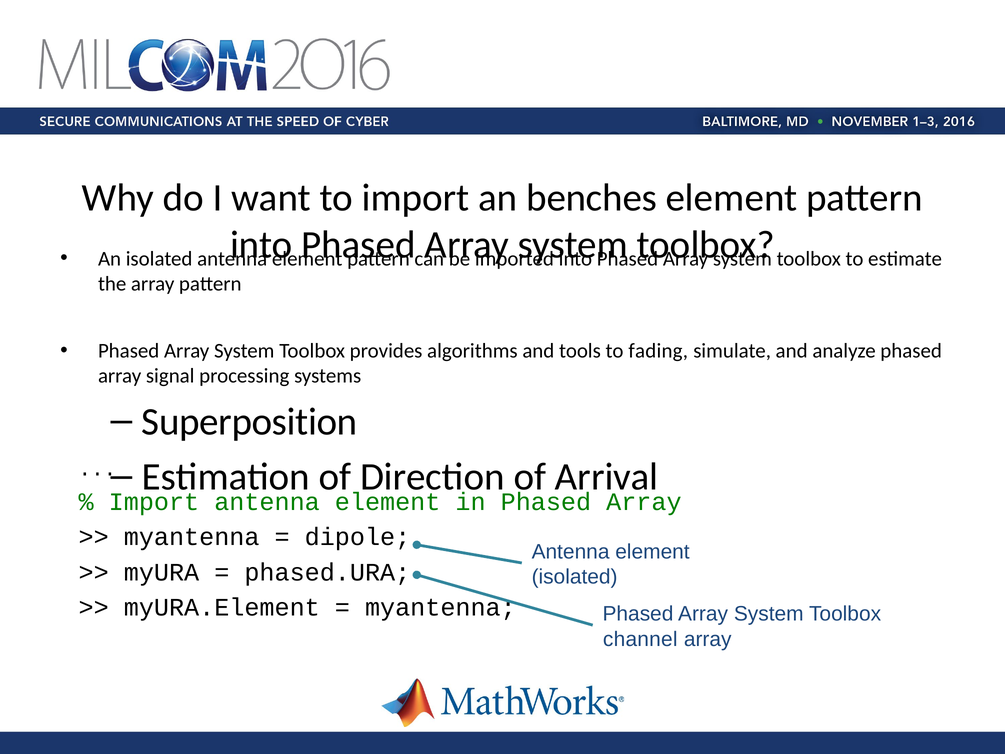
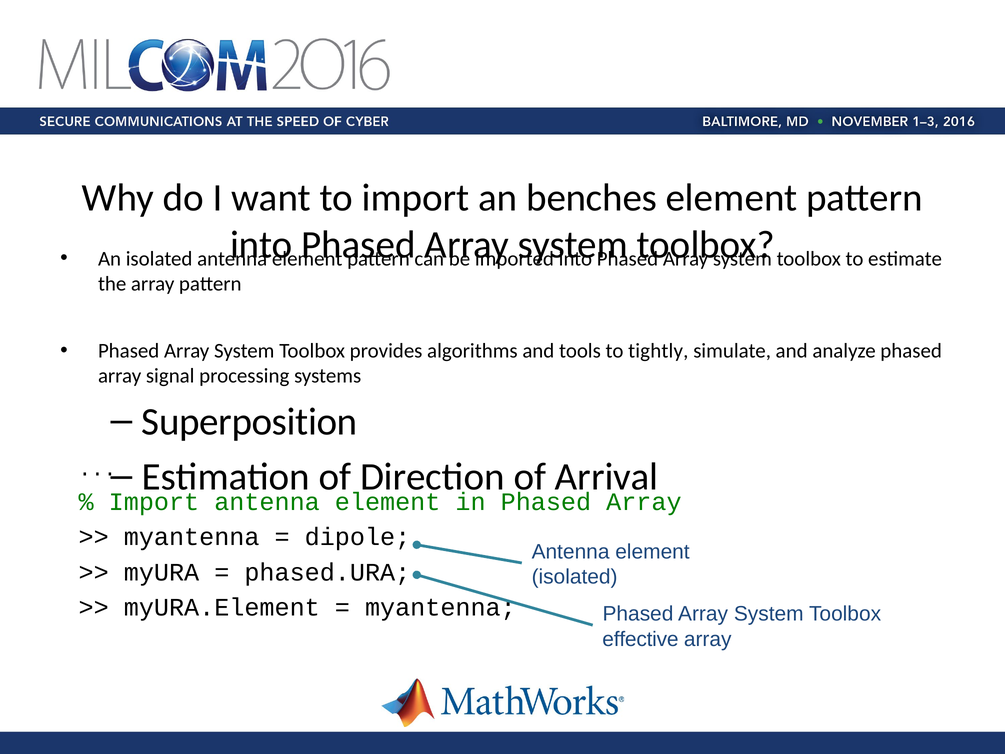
fading: fading -> tightly (658, 351)
channel: channel -> effective (640, 639)
